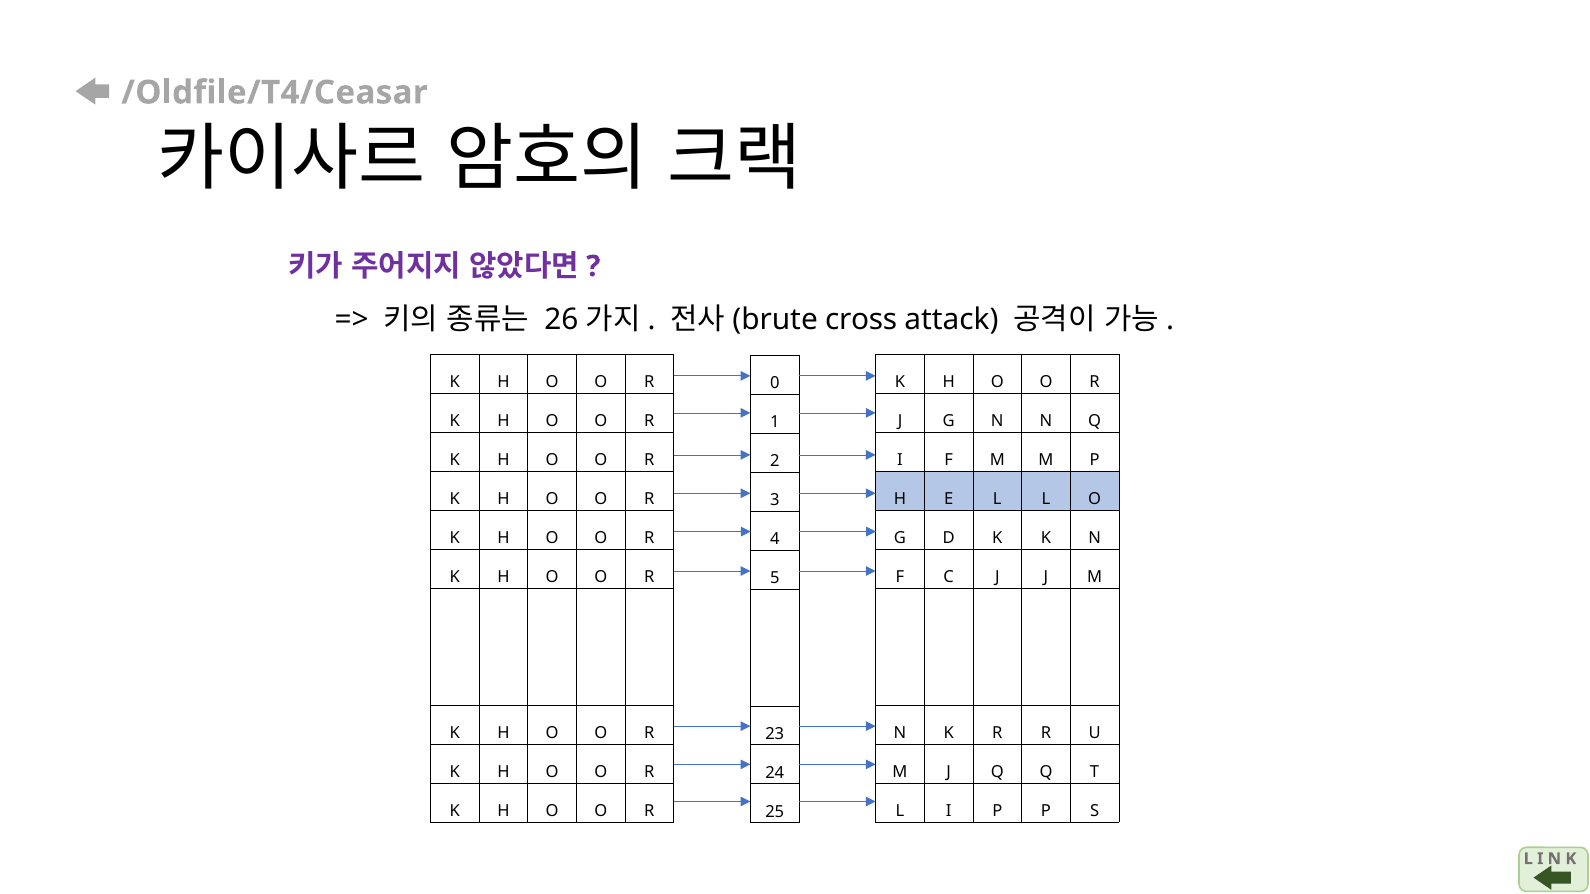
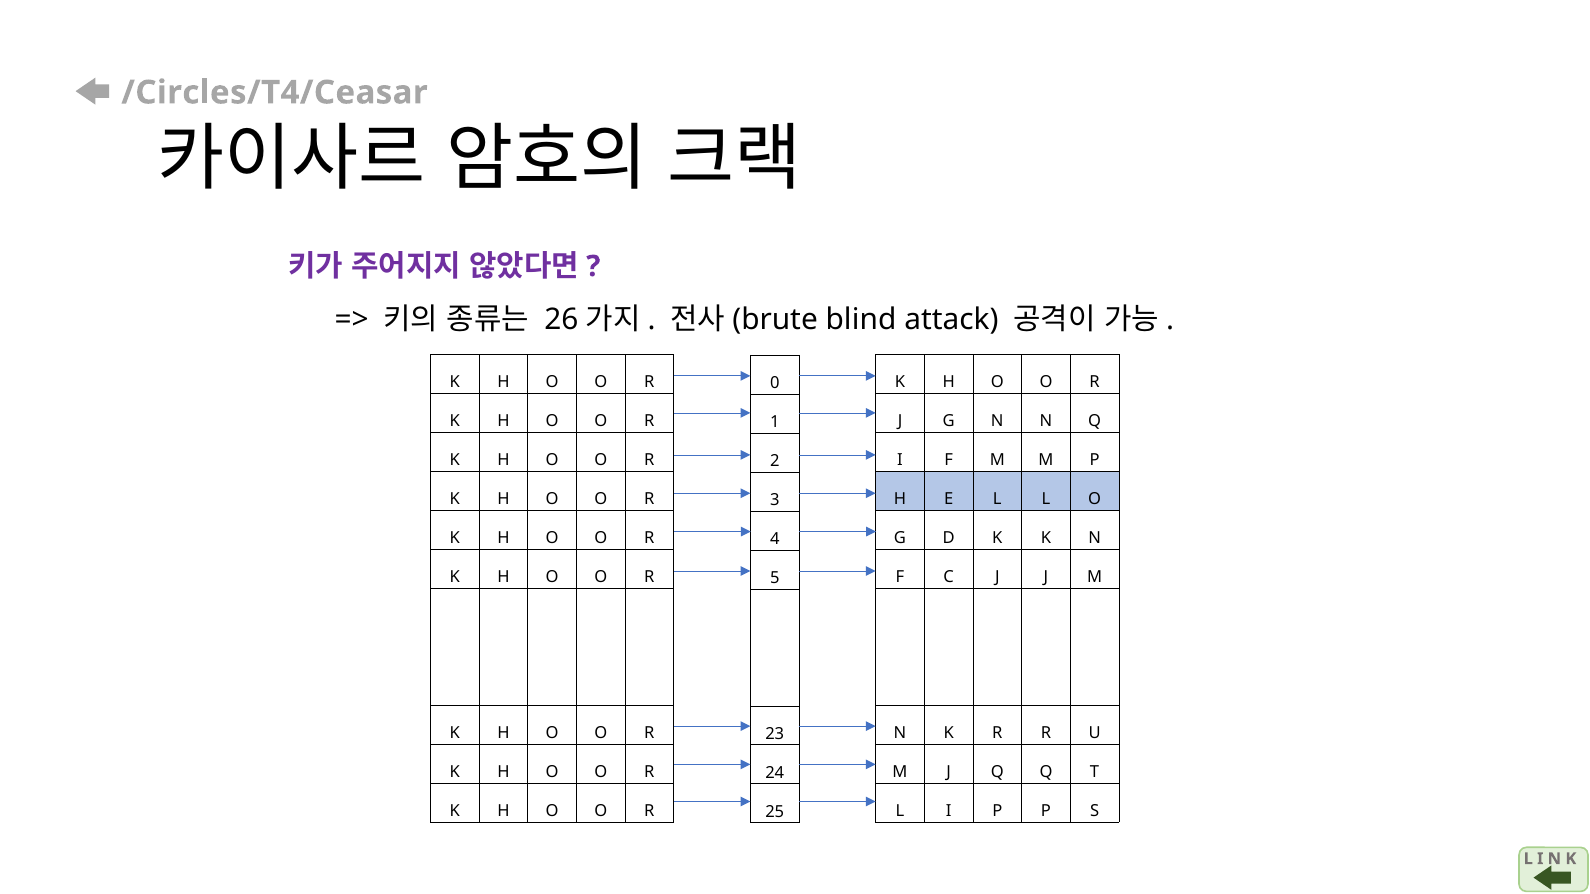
/Oldfile/T4/Ceasar: /Oldfile/T4/Ceasar -> /Circles/T4/Ceasar (274, 93)
cross: cross -> blind (861, 320)
